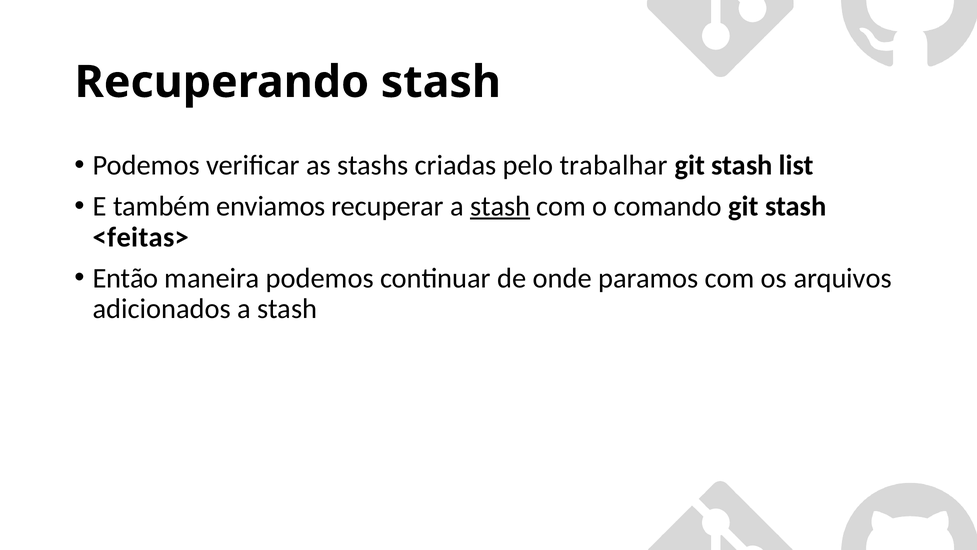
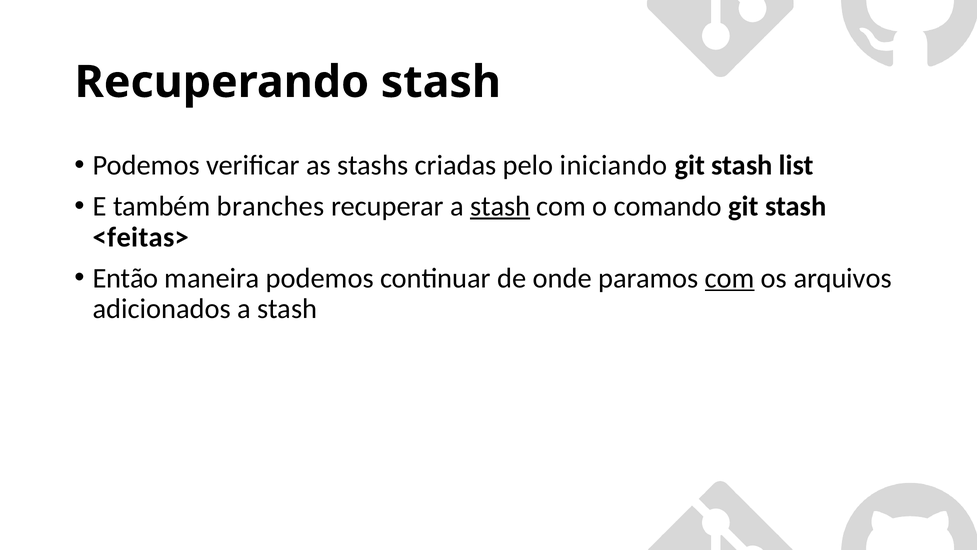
trabalhar: trabalhar -> iniciando (614, 165)
enviamos: enviamos -> branches (271, 206)
com underline: none -> present (730, 278)
